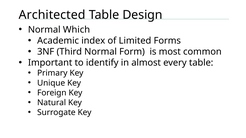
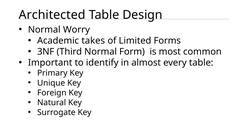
Which: Which -> Worry (76, 30)
index: index -> takes (93, 41)
